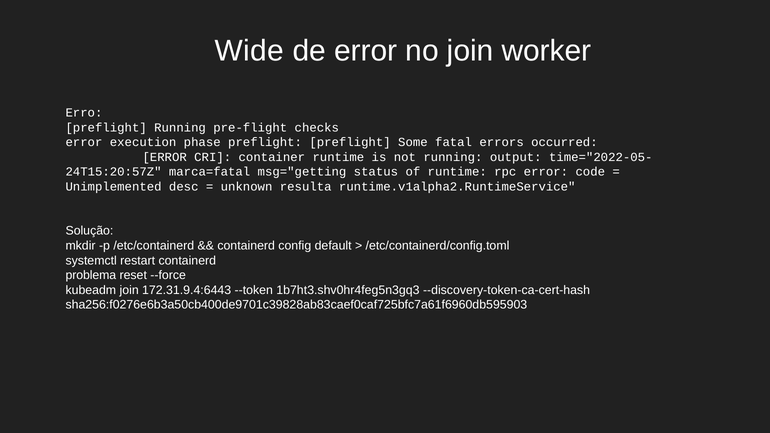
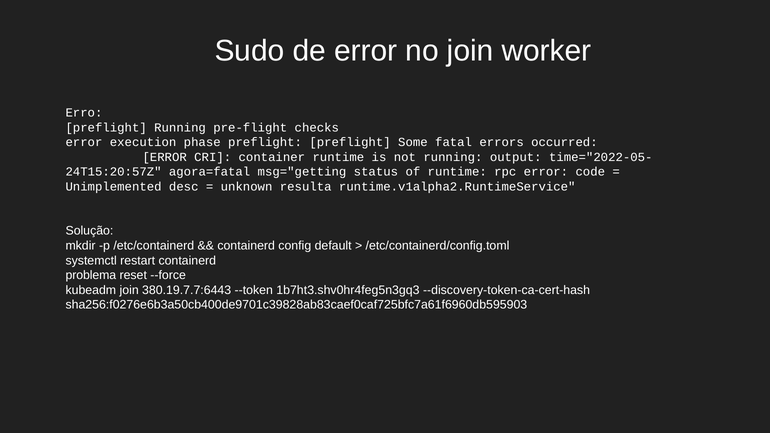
Wide: Wide -> Sudo (249, 51)
marca=fatal: marca=fatal -> agora=fatal (210, 172)
172.31.9.4:6443: 172.31.9.4:6443 -> 380.19.7.7:6443 (187, 290)
